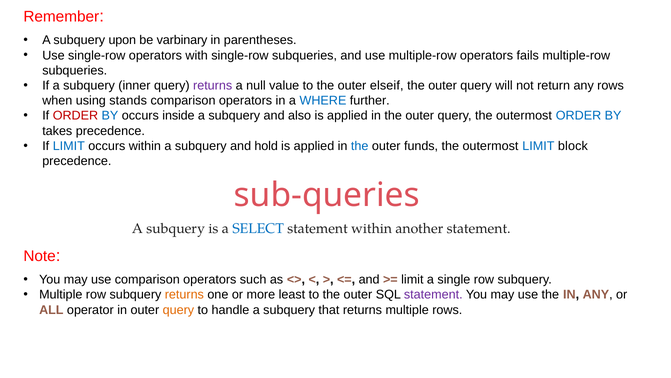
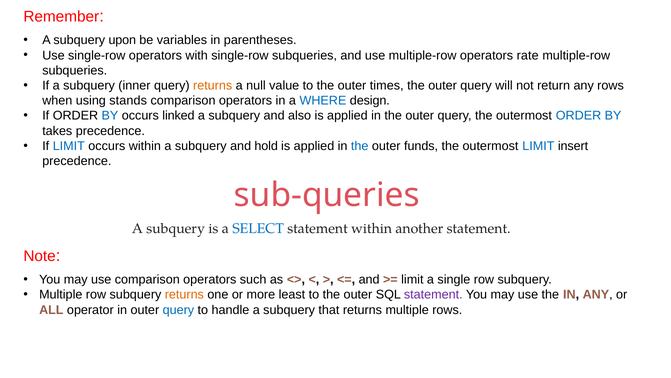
varbinary: varbinary -> variables (182, 40)
fails: fails -> rate (528, 55)
returns colour: purple -> orange (213, 85)
elseif: elseif -> times (387, 85)
further: further -> design (370, 101)
ORDER colour: red -> black (75, 116)
inside: inside -> linked (178, 116)
block: block -> insert (573, 146)
query colour: orange -> blue (178, 309)
